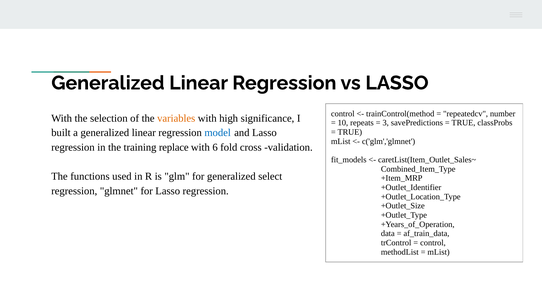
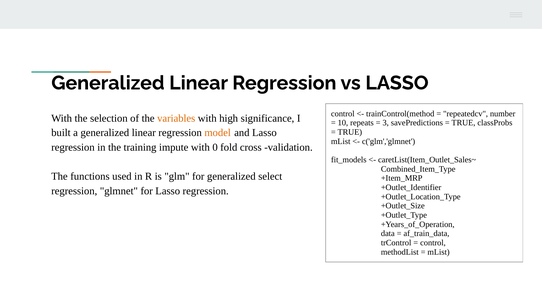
model colour: blue -> orange (218, 133)
replace: replace -> impute (174, 147)
6: 6 -> 0 (215, 147)
